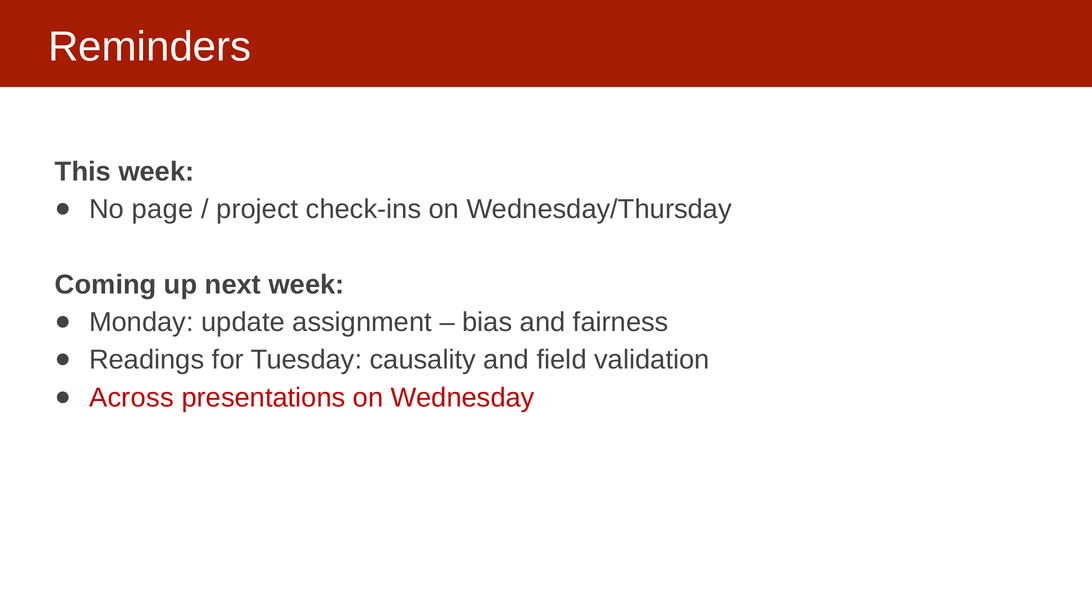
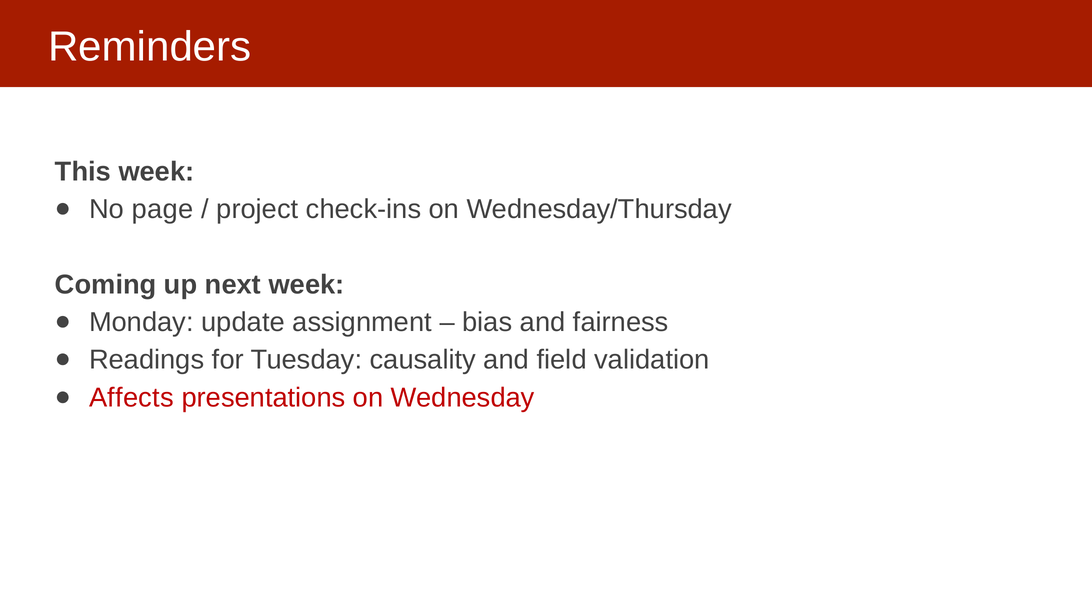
Across: Across -> Affects (131, 398)
